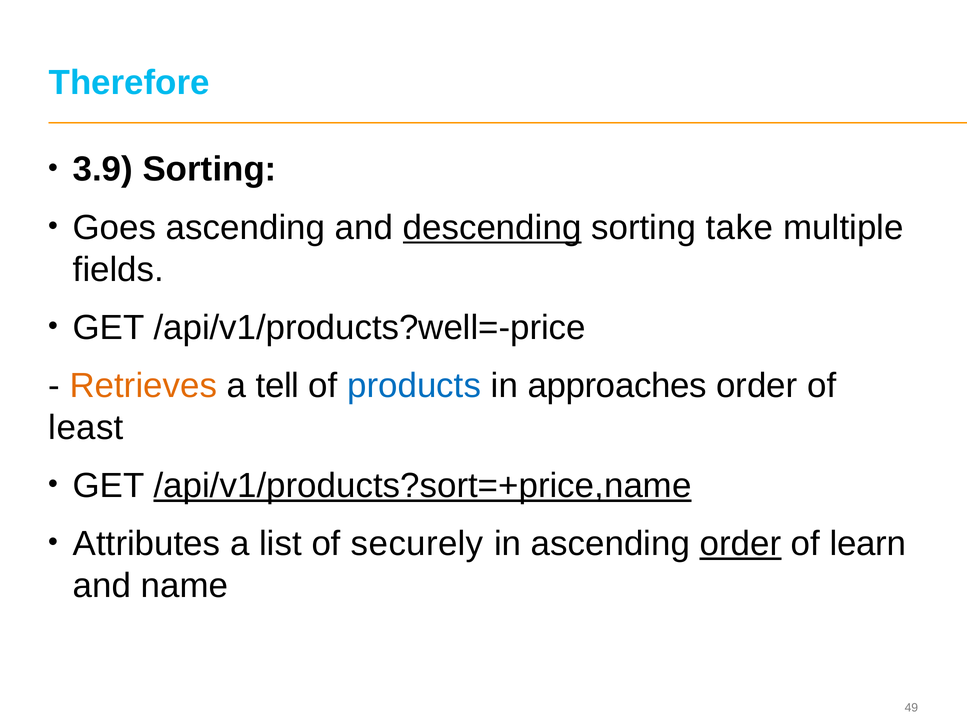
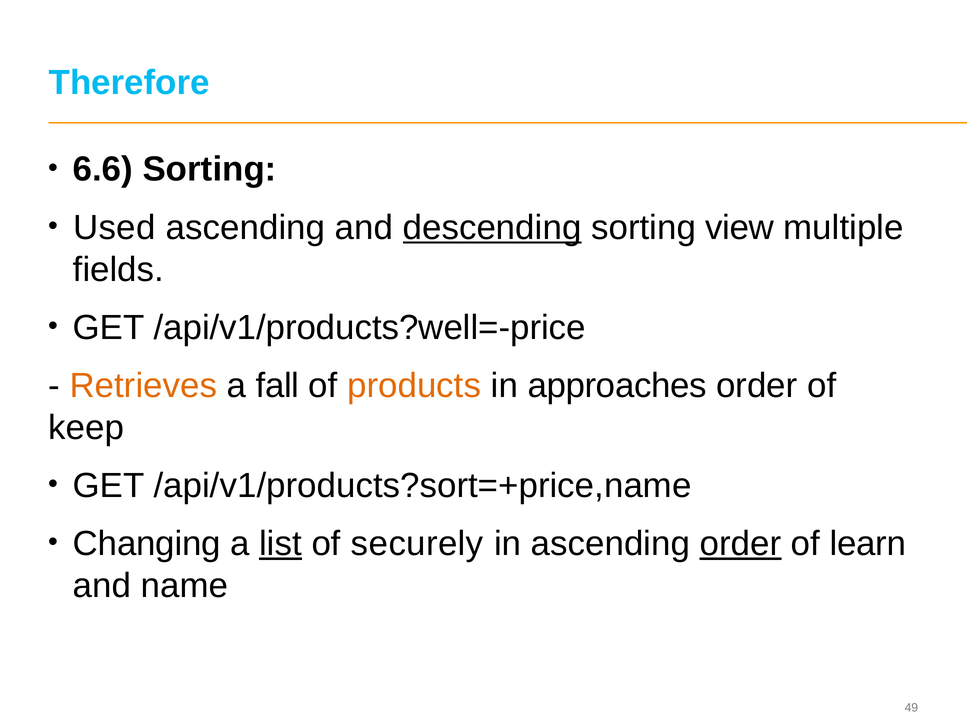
3.9: 3.9 -> 6.6 (103, 170)
Goes: Goes -> Used (114, 228)
take: take -> view (740, 228)
tell: tell -> fall (277, 386)
products colour: blue -> orange (414, 386)
least: least -> keep (86, 428)
/api/v1/products?sort=+price,name underline: present -> none (423, 486)
Attributes: Attributes -> Changing (147, 544)
list underline: none -> present (280, 544)
